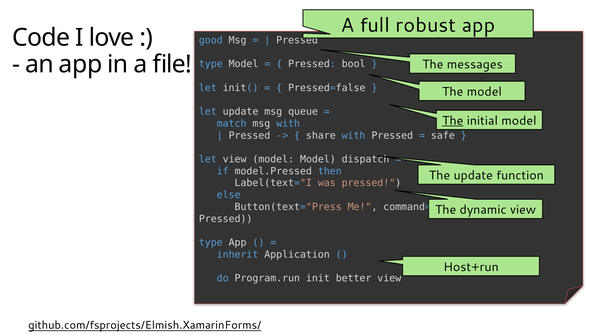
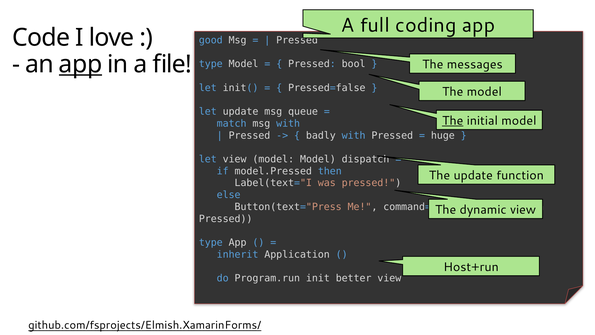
robust: robust -> coding (426, 25)
app underline: none -> present (81, 64)
share: share -> badly (321, 135)
safe: safe -> huge (443, 135)
